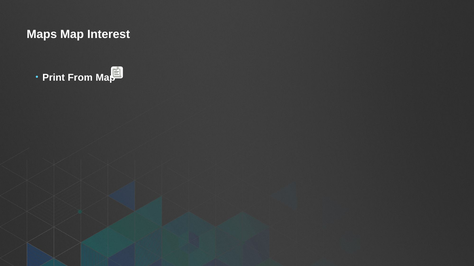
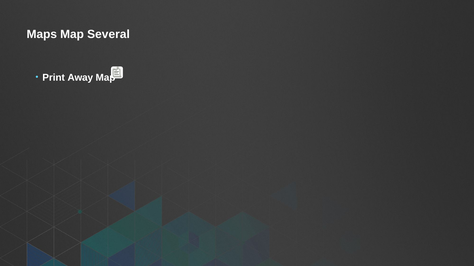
Interest: Interest -> Several (109, 34)
From: From -> Away (80, 78)
